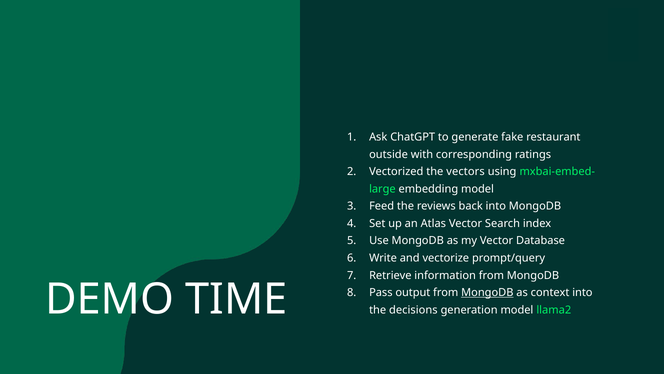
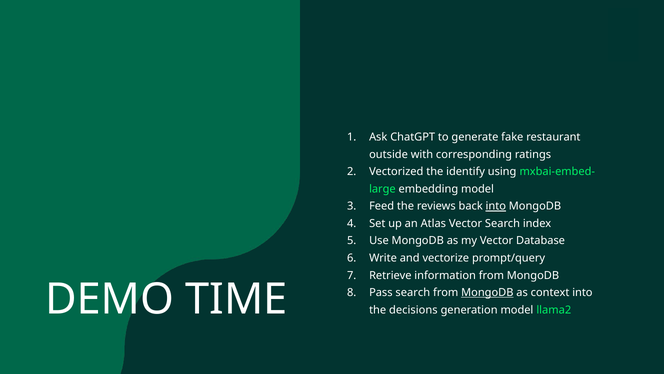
vectors: vectors -> identify (466, 172)
into underline: none -> present (496, 206)
Pass output: output -> search (413, 292)
